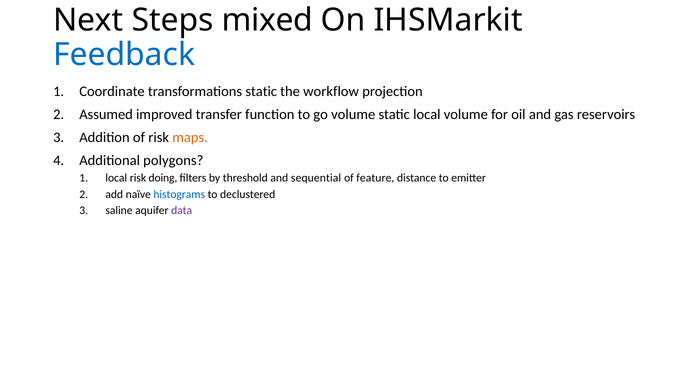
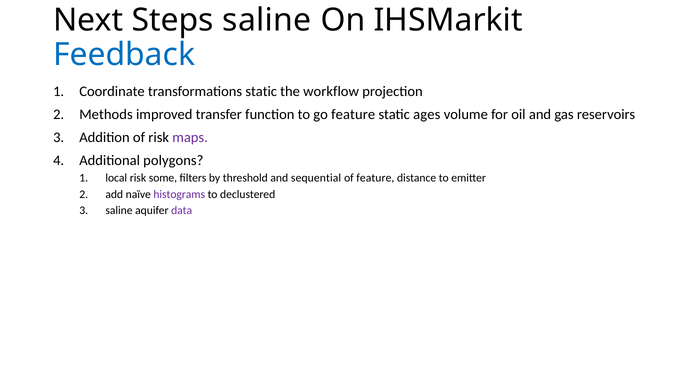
Steps mixed: mixed -> saline (267, 20)
Assumed: Assumed -> Methods (106, 114)
go volume: volume -> feature (353, 114)
static local: local -> ages (427, 114)
maps colour: orange -> purple (190, 137)
doing: doing -> some (163, 178)
histograms colour: blue -> purple (179, 194)
